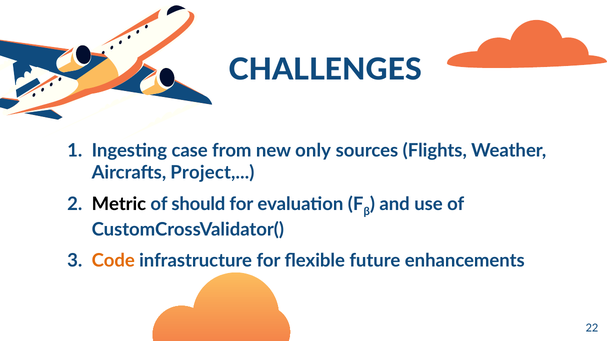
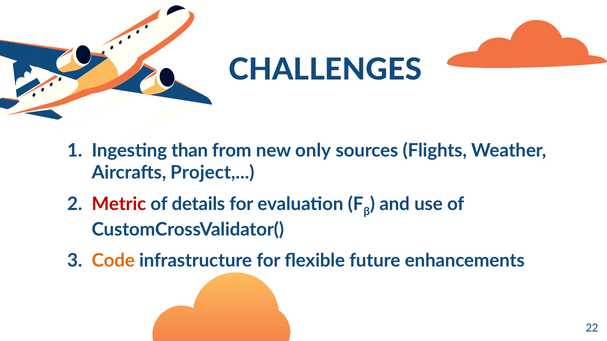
case: case -> than (190, 151)
Metric colour: black -> red (119, 205)
should: should -> details (198, 205)
